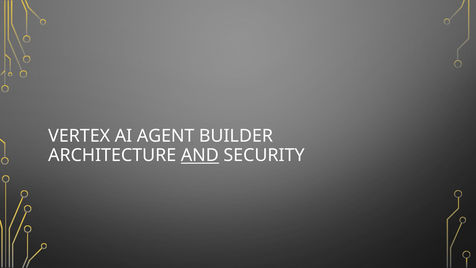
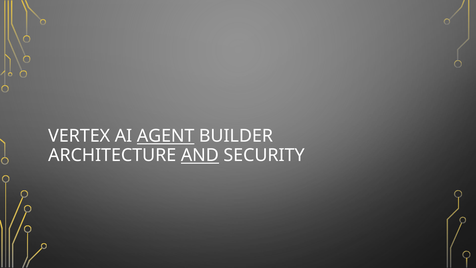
AGENT underline: none -> present (166, 136)
